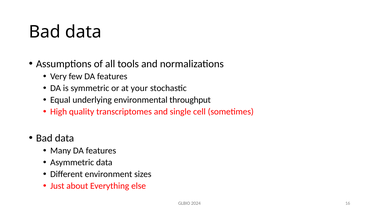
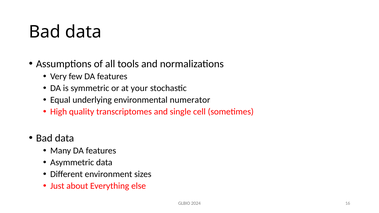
throughput: throughput -> numerator (190, 100)
